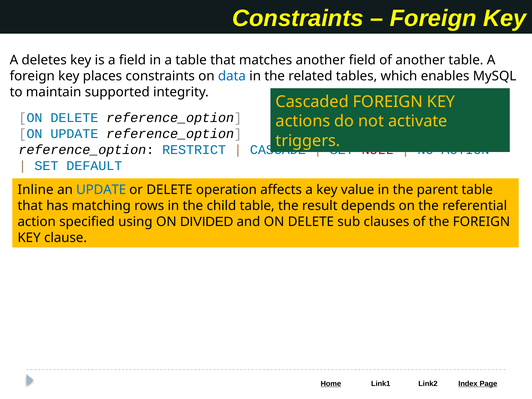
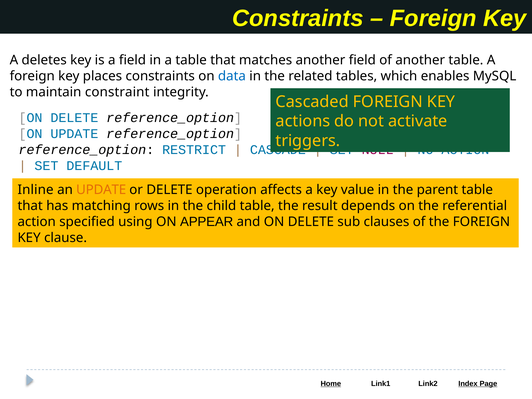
supported: supported -> constraint (117, 92)
UPDATE colour: blue -> orange (101, 190)
DIVIDED: DIVIDED -> APPEAR (207, 222)
